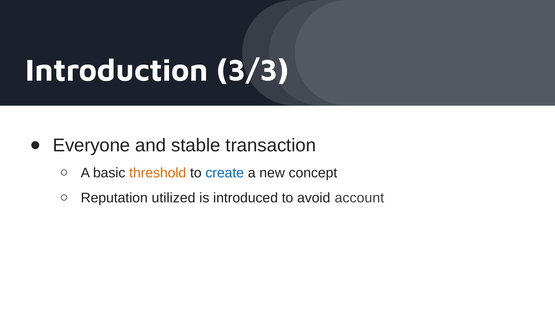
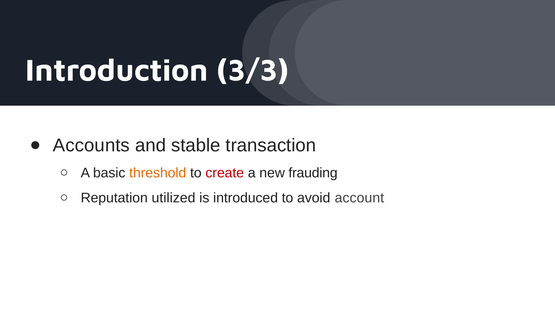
Everyone: Everyone -> Accounts (91, 146)
create colour: blue -> red (225, 173)
concept: concept -> frauding (313, 173)
